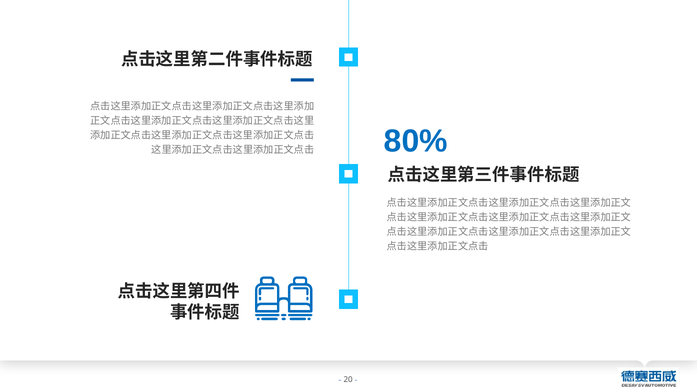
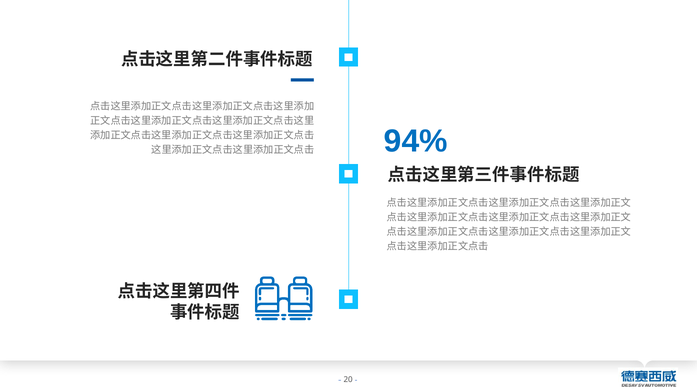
80%: 80% -> 94% (416, 141)
